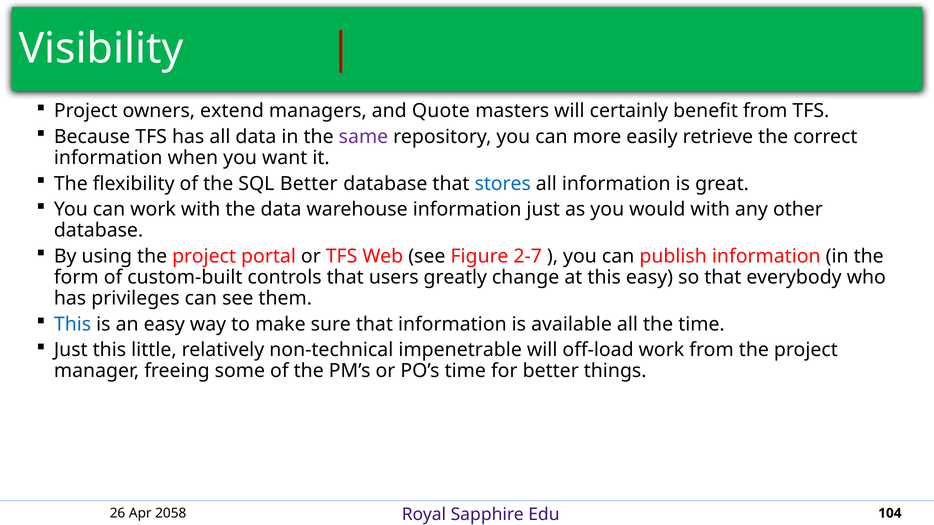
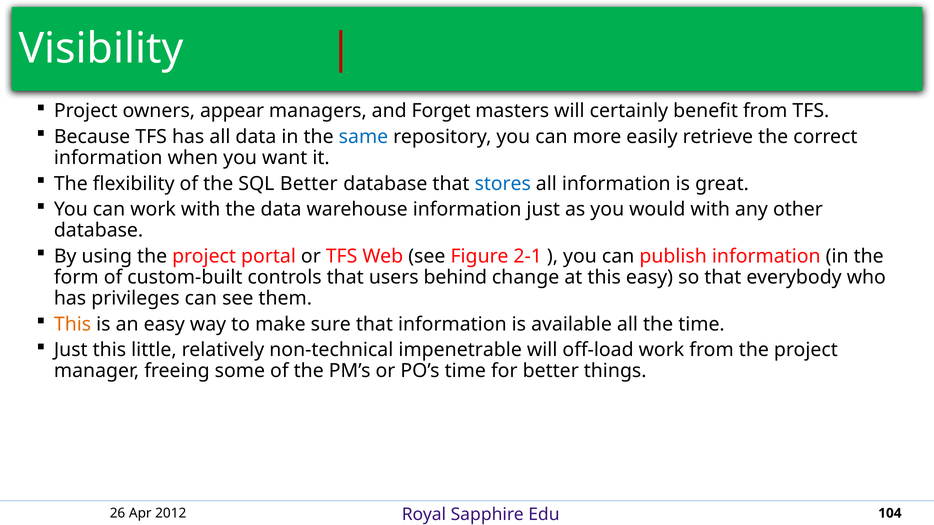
extend: extend -> appear (232, 111)
Quote: Quote -> Forget (441, 111)
same colour: purple -> blue (363, 137)
2-7: 2-7 -> 2-1 (528, 257)
greatly: greatly -> behind (455, 278)
This colour: blue -> orange (73, 324)
2058: 2058 -> 2012 (171, 514)
